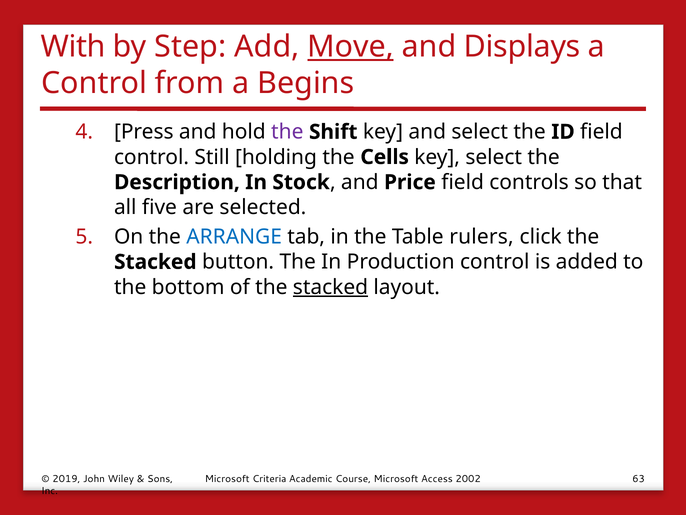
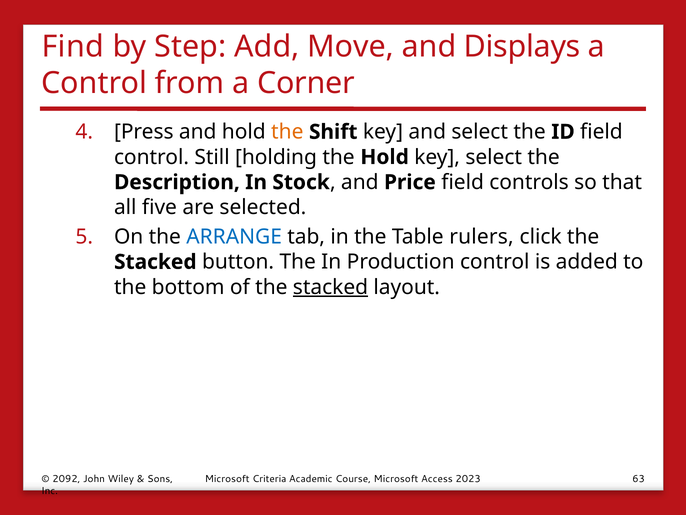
With: With -> Find (73, 47)
Move underline: present -> none (351, 47)
Begins: Begins -> Corner (306, 83)
the colour: purple -> orange (287, 132)
the Cells: Cells -> Hold (385, 157)
2019: 2019 -> 2092 (66, 479)
2002: 2002 -> 2023 (468, 479)
